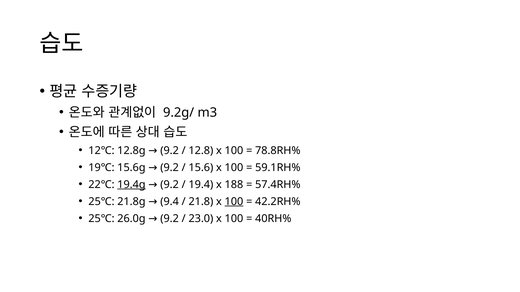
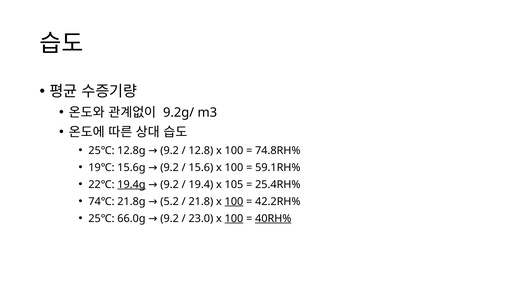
12℃: 12℃ -> 25℃ (101, 151)
78.8RH%: 78.8RH% -> 74.8RH% (278, 151)
188: 188 -> 105 (234, 185)
57.4RH%: 57.4RH% -> 25.4RH% (278, 185)
25℃: 25℃ -> 74℃ (101, 202)
9.4: 9.4 -> 5.2 (170, 202)
26.0g: 26.0g -> 66.0g (131, 219)
100 underline: none -> present (234, 219)
40RH% underline: none -> present (273, 219)
